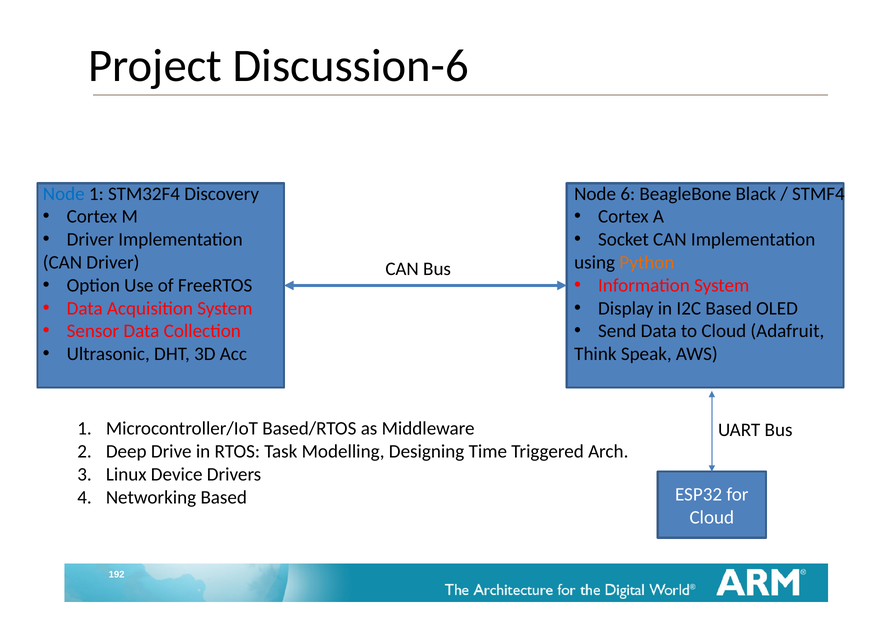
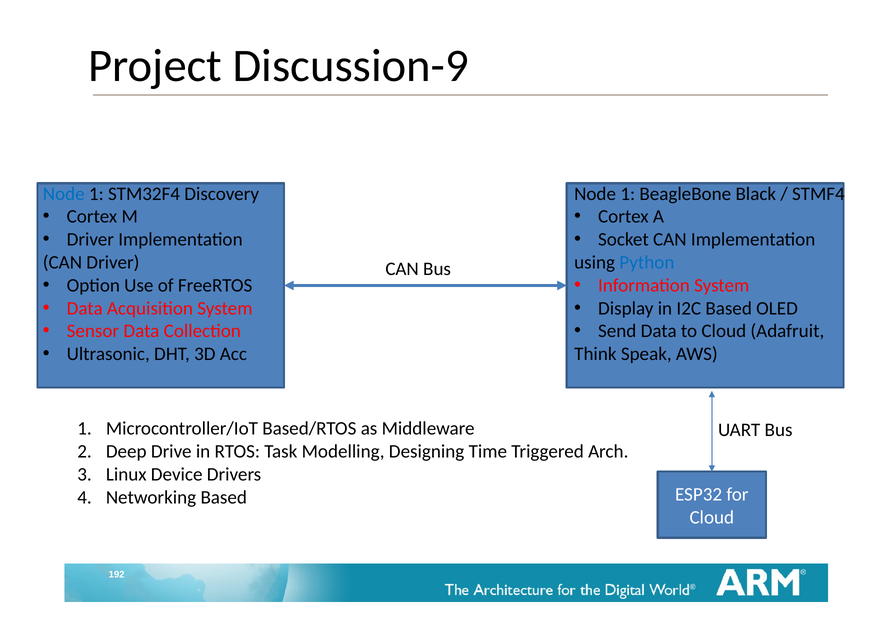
Discussion-6: Discussion-6 -> Discussion-9 (351, 66)
6: 6 -> 1 (628, 194)
Python colour: orange -> blue (647, 262)
